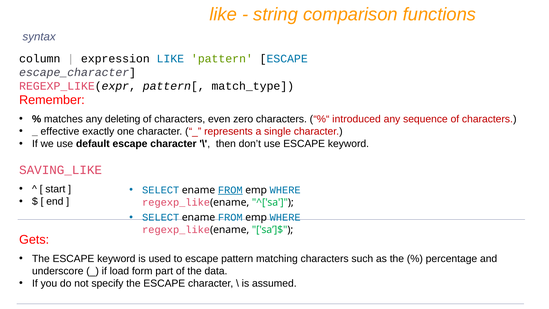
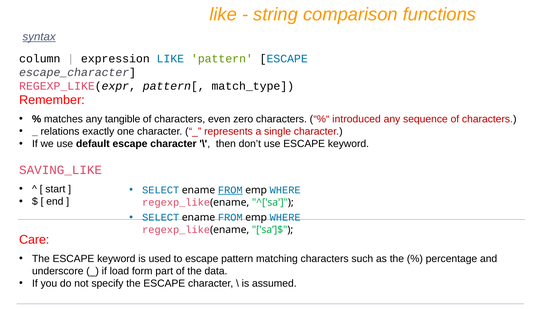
syntax underline: none -> present (39, 37)
deleting: deleting -> tangible (123, 119)
effective: effective -> relations (60, 131)
Gets: Gets -> Care (34, 239)
